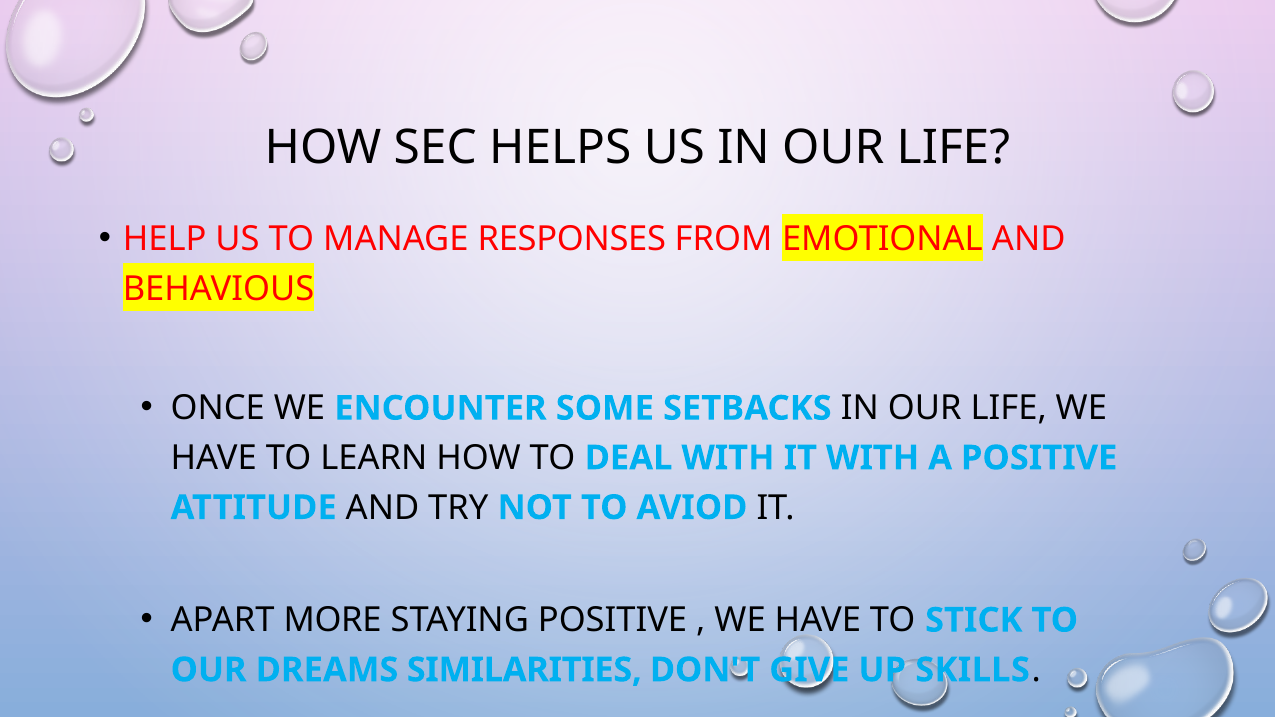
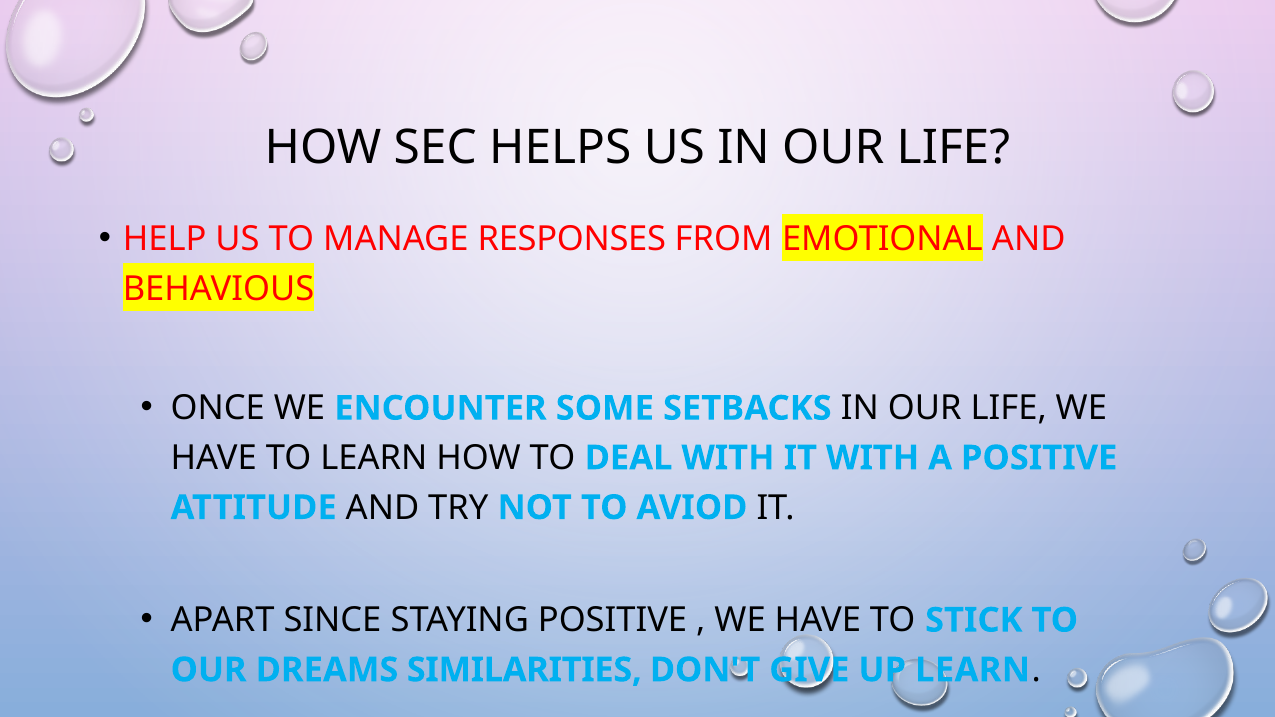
MORE: MORE -> SINCE (332, 620)
UP SKILLS: SKILLS -> LEARN (973, 670)
